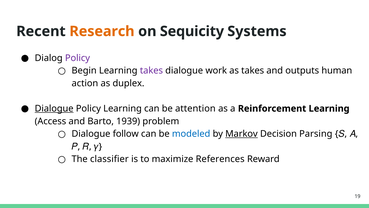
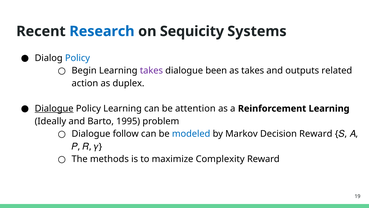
Research colour: orange -> blue (102, 31)
Policy colour: purple -> blue (78, 58)
work: work -> been (216, 71)
human: human -> related (337, 71)
Access: Access -> Ideally (50, 121)
1939: 1939 -> 1995 (128, 121)
Markov underline: present -> none (241, 134)
Decision Parsing: Parsing -> Reward (316, 134)
classifier: classifier -> methods (109, 159)
References: References -> Complexity (220, 159)
